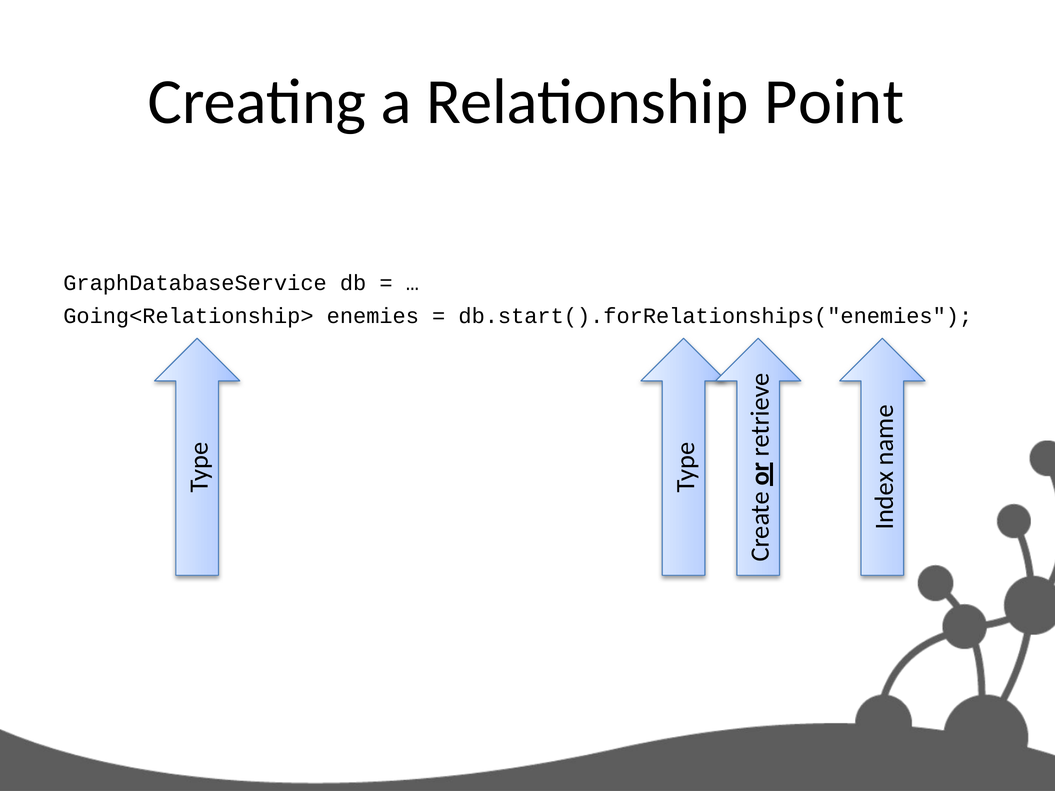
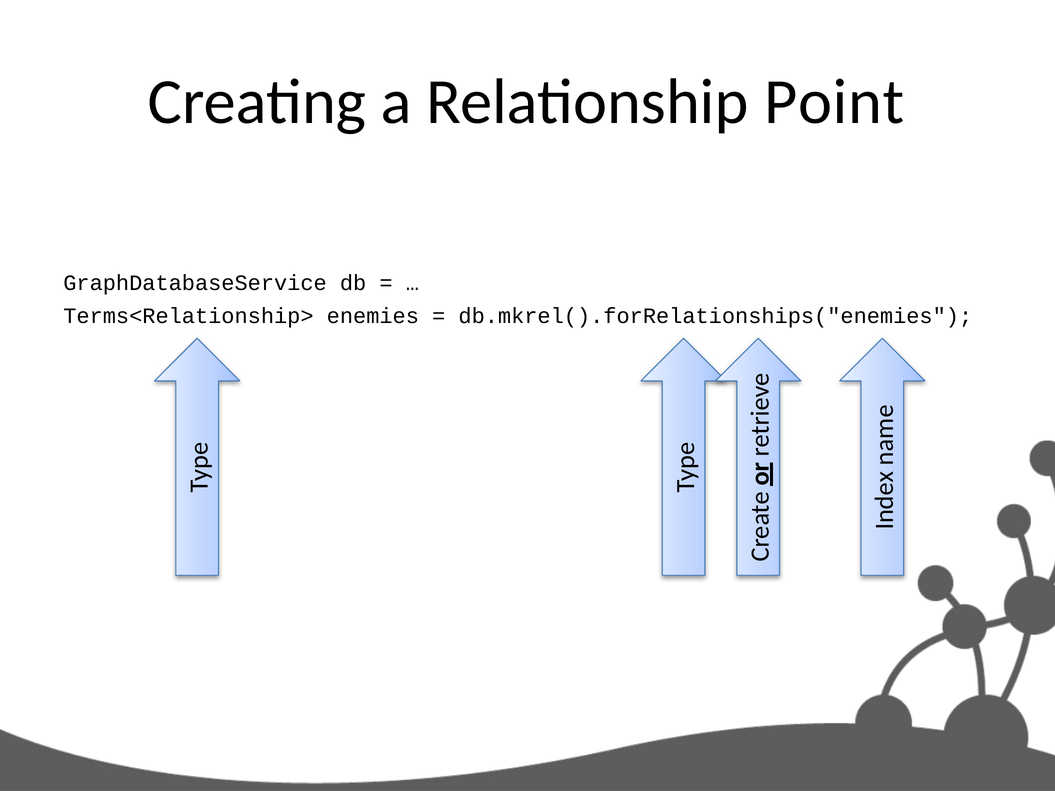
Going<Relationship>: Going<Relationship> -> Terms<Relationship> (188, 316)
db.start().forRelationships("enemies: db.start().forRelationships("enemies -> db.mkrel().forRelationships("enemies (715, 316)
